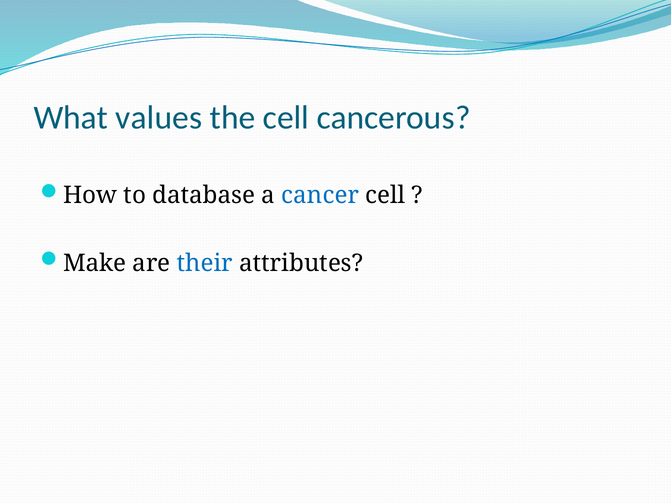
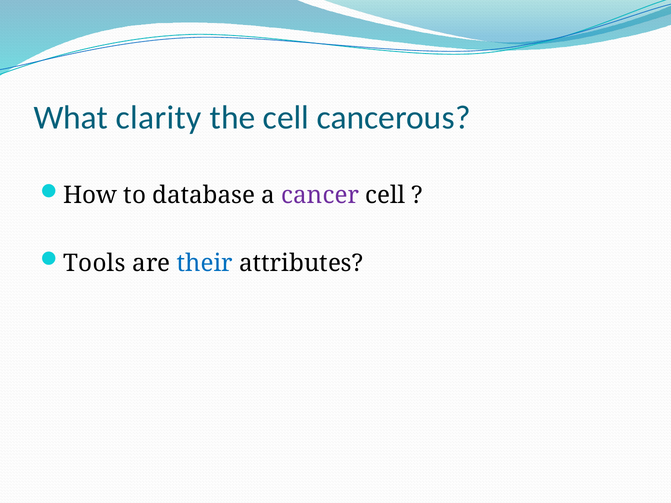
values: values -> clarity (159, 118)
cancer colour: blue -> purple (320, 195)
Make: Make -> Tools (95, 263)
